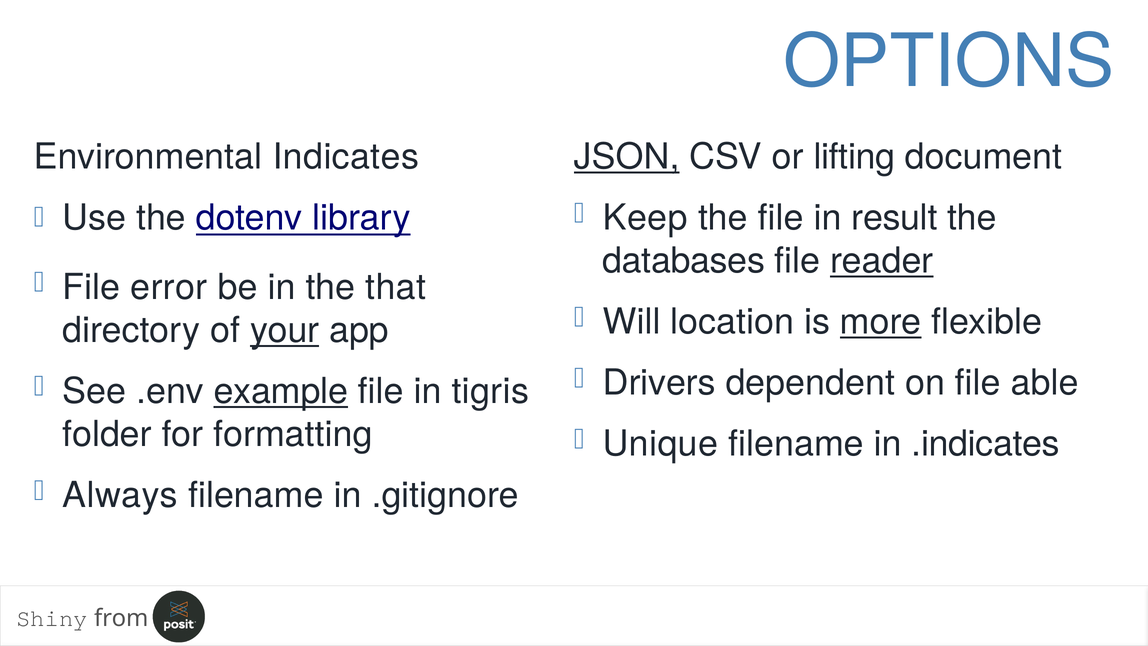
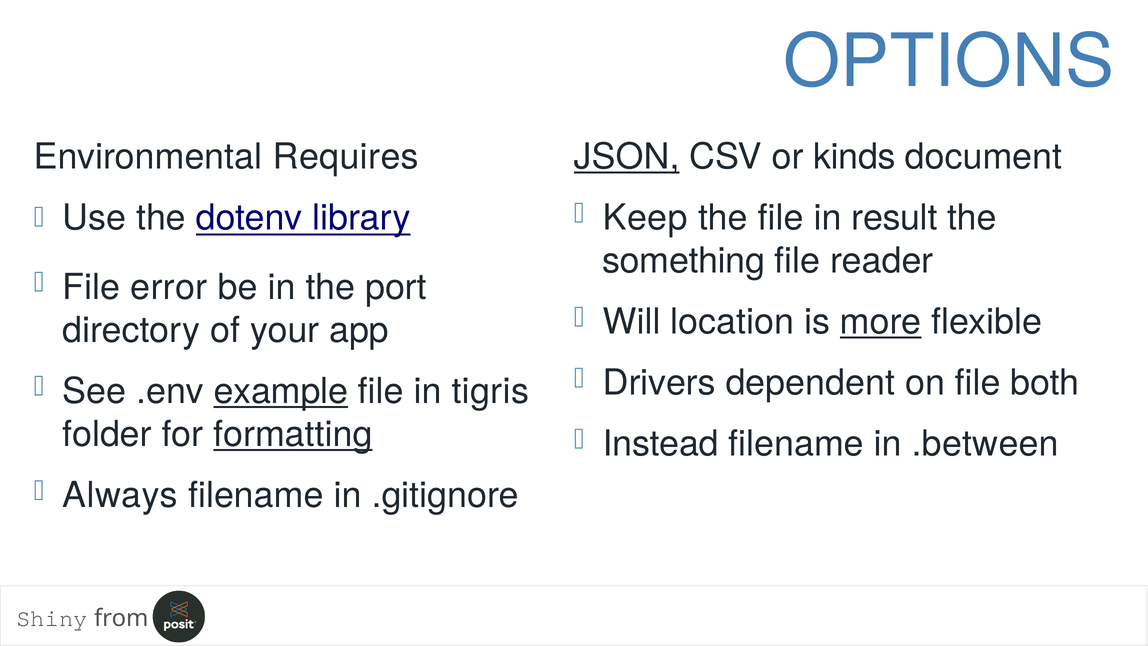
Indicates: Indicates -> Requires (346, 157)
lifting: lifting -> kinds (854, 157)
databases: databases -> something (684, 261)
reader underline: present -> none (882, 261)
that: that -> port (396, 287)
your underline: present -> none (285, 330)
able: able -> both (1045, 383)
formatting underline: none -> present (293, 434)
Unique: Unique -> Instead (661, 444)
.indicates: .indicates -> .between (985, 444)
